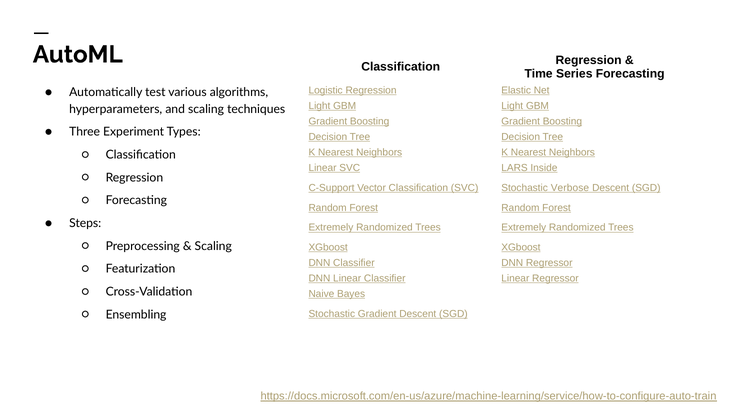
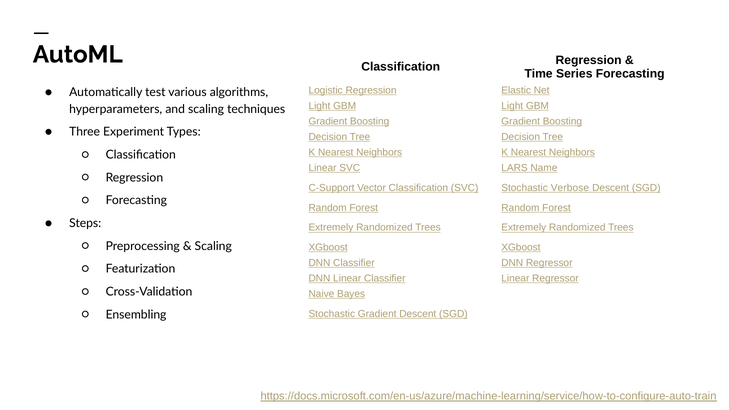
Inside: Inside -> Name (544, 168)
